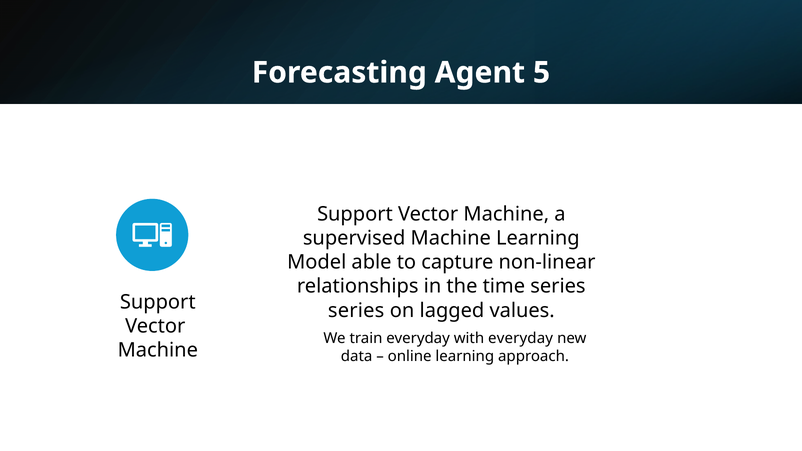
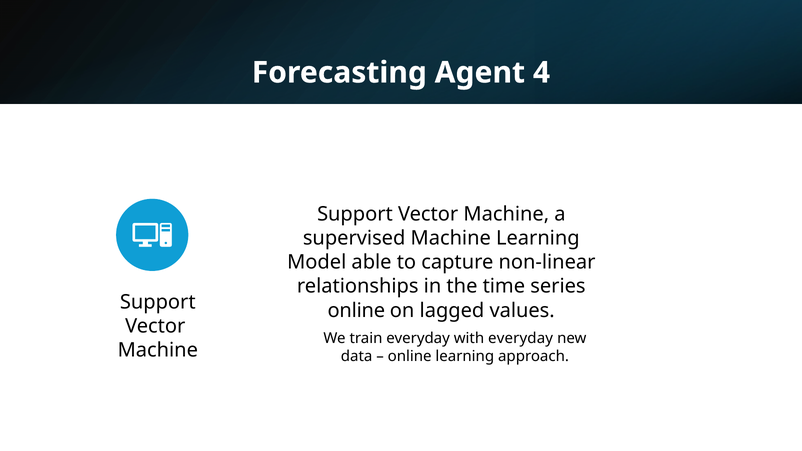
5: 5 -> 4 (541, 73)
series: series -> online (356, 311)
